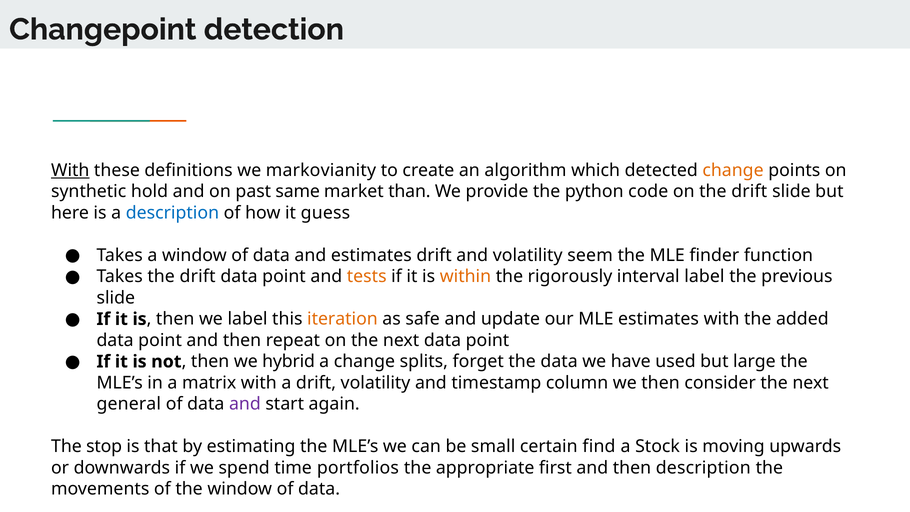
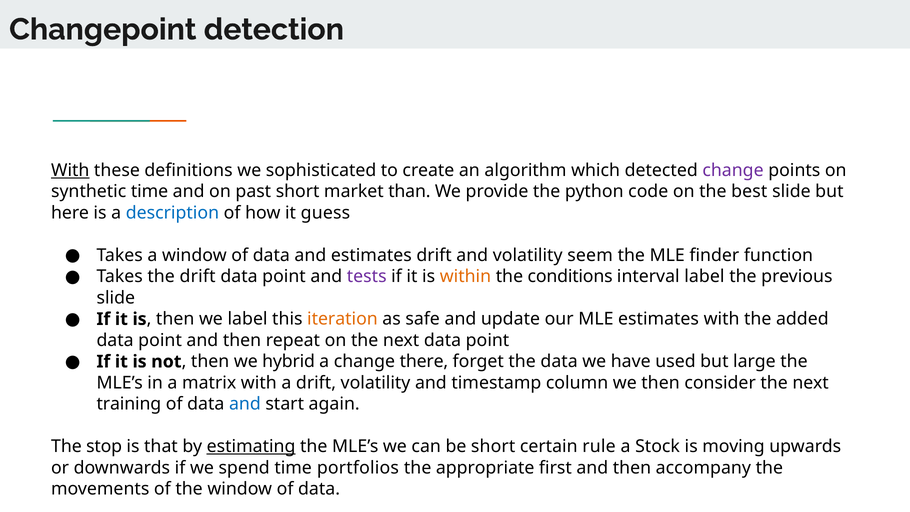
markovianity: markovianity -> sophisticated (321, 170)
change colour: orange -> purple (733, 170)
synthetic hold: hold -> time (150, 192)
past same: same -> short (298, 192)
on the drift: drift -> best (749, 192)
tests colour: orange -> purple (367, 277)
rigorously: rigorously -> conditions (570, 277)
splits: splits -> there (424, 362)
general: general -> training (129, 404)
and colour: purple -> blue (245, 404)
estimating underline: none -> present (251, 447)
be small: small -> short (493, 447)
find: find -> rule (599, 447)
then description: description -> accompany (703, 468)
